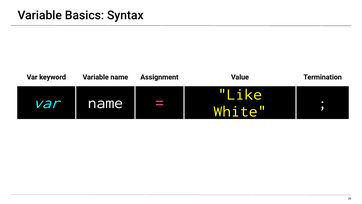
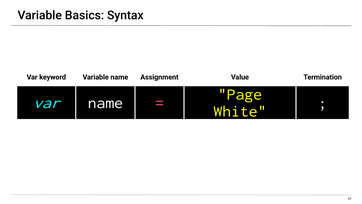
Like: Like -> Page (240, 94)
